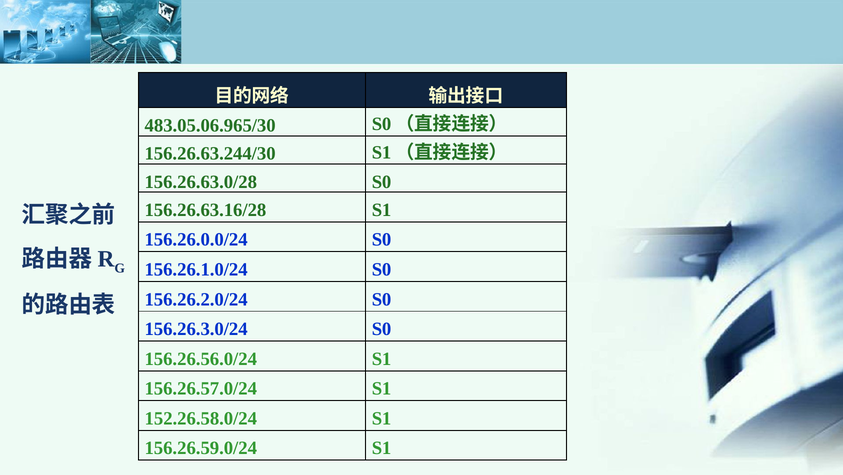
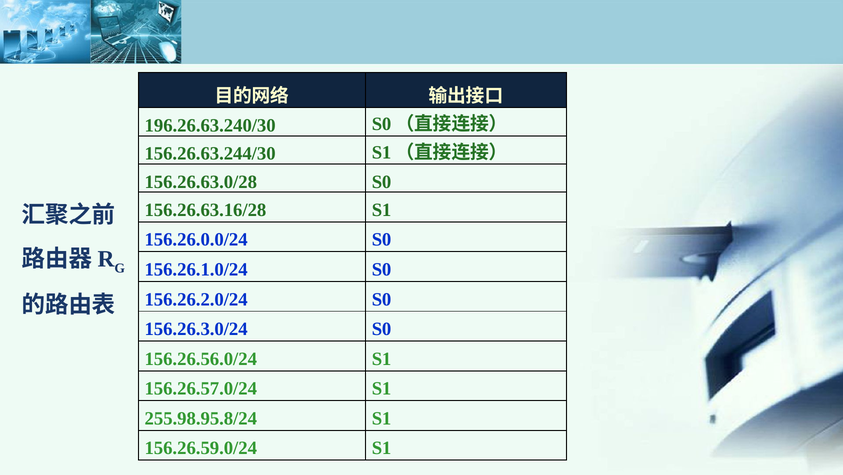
483.05.06.965/30: 483.05.06.965/30 -> 196.26.63.240/30 (210, 125)
152.26.58.0/24: 152.26.58.0/24 -> 255.98.95.8/24 (201, 418)
